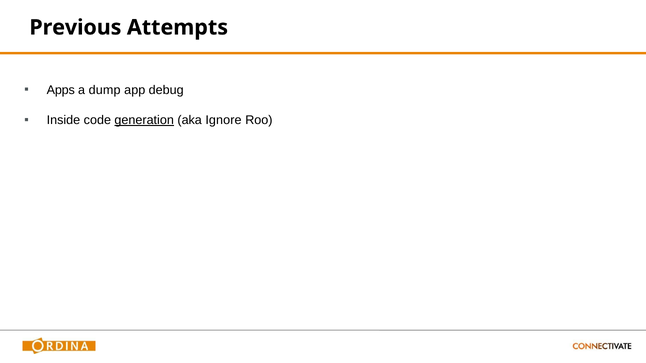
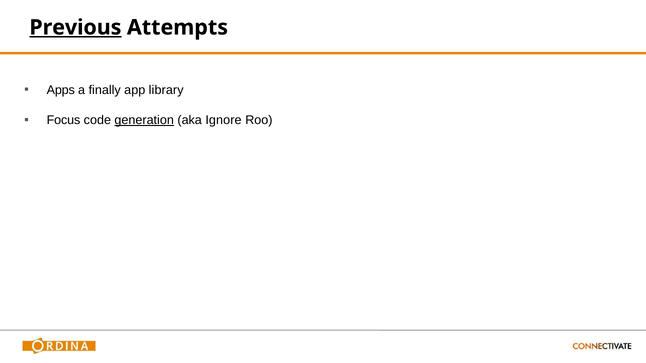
Previous underline: none -> present (75, 27)
dump: dump -> finally (105, 90)
debug: debug -> library (166, 90)
Inside: Inside -> Focus (64, 120)
